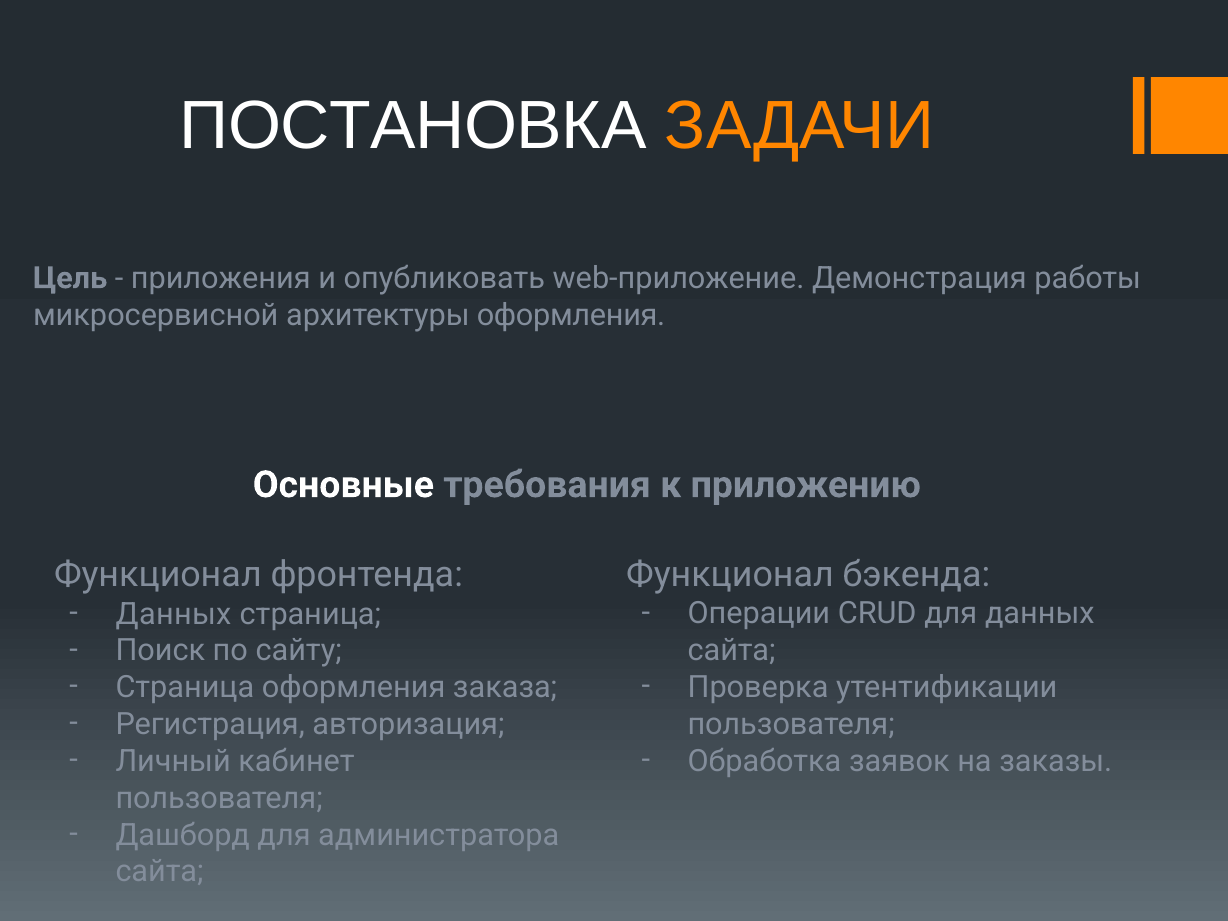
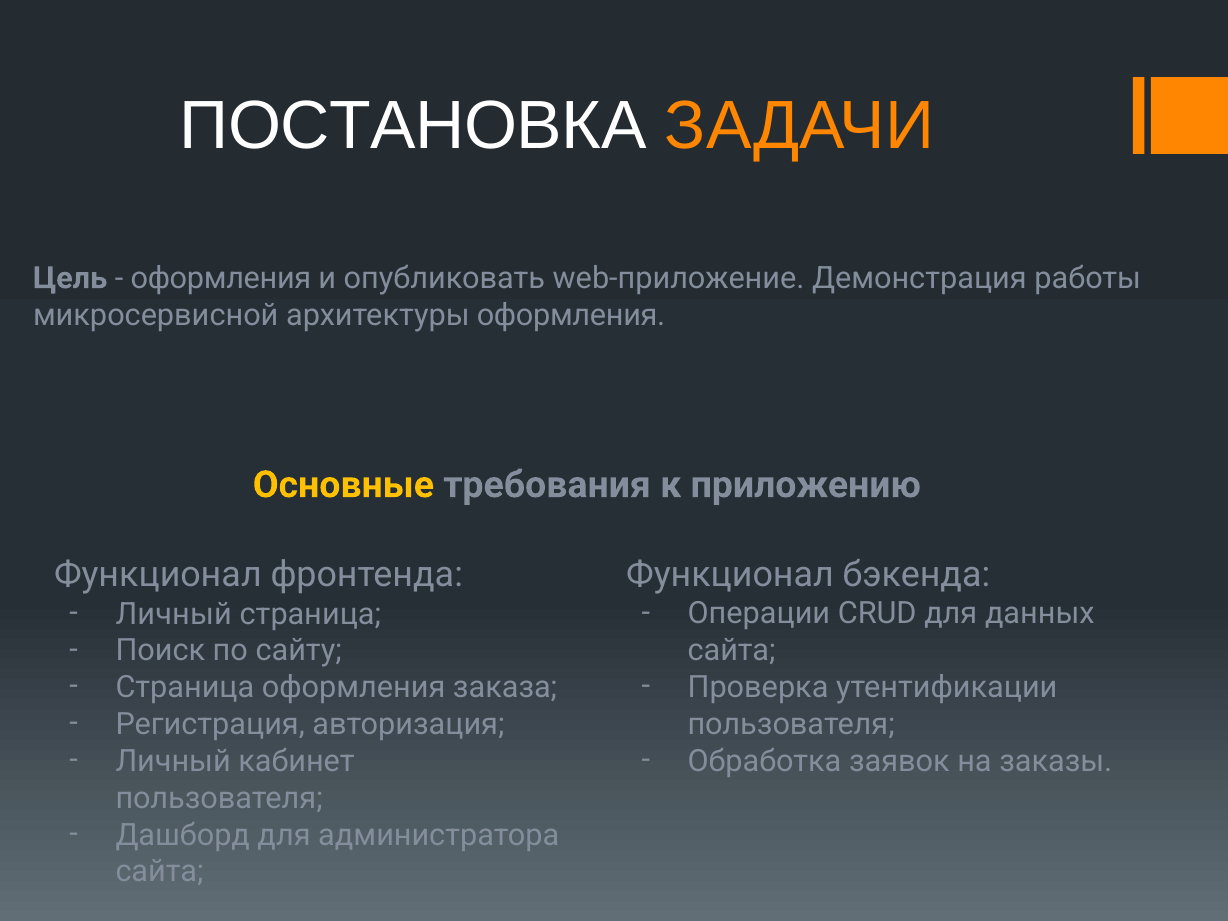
приложения: приложения -> оформления (221, 278)
Основные colour: white -> yellow (343, 485)
Данных: Данных -> Личный (174, 614)
